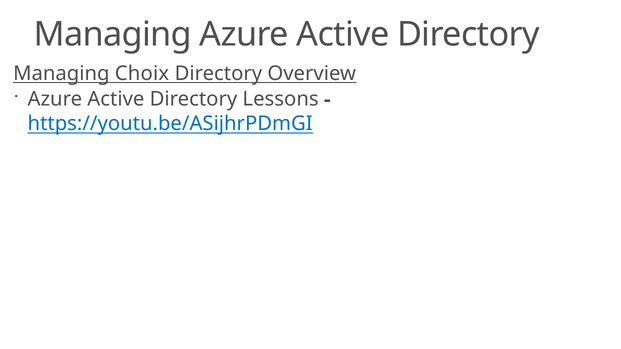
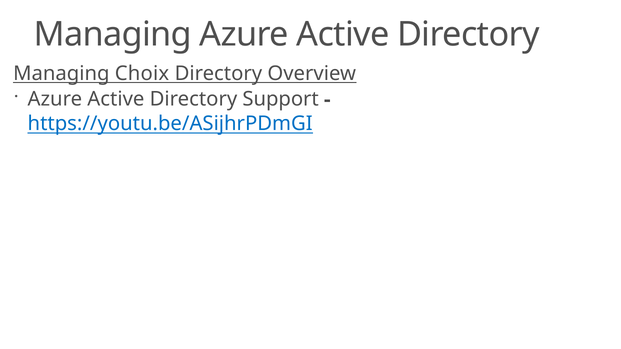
Lessons: Lessons -> Support (281, 99)
